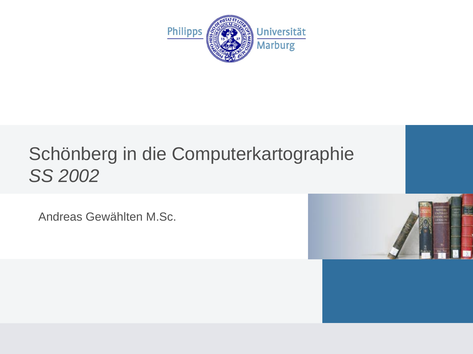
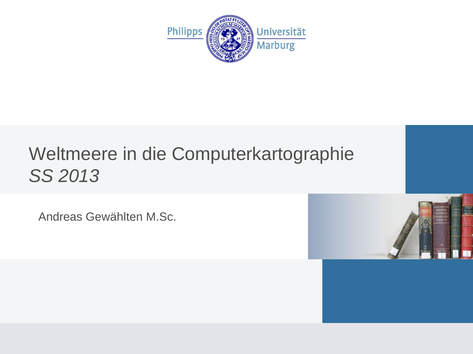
Schönberg: Schönberg -> Weltmeere (73, 155)
2002: 2002 -> 2013 (79, 177)
